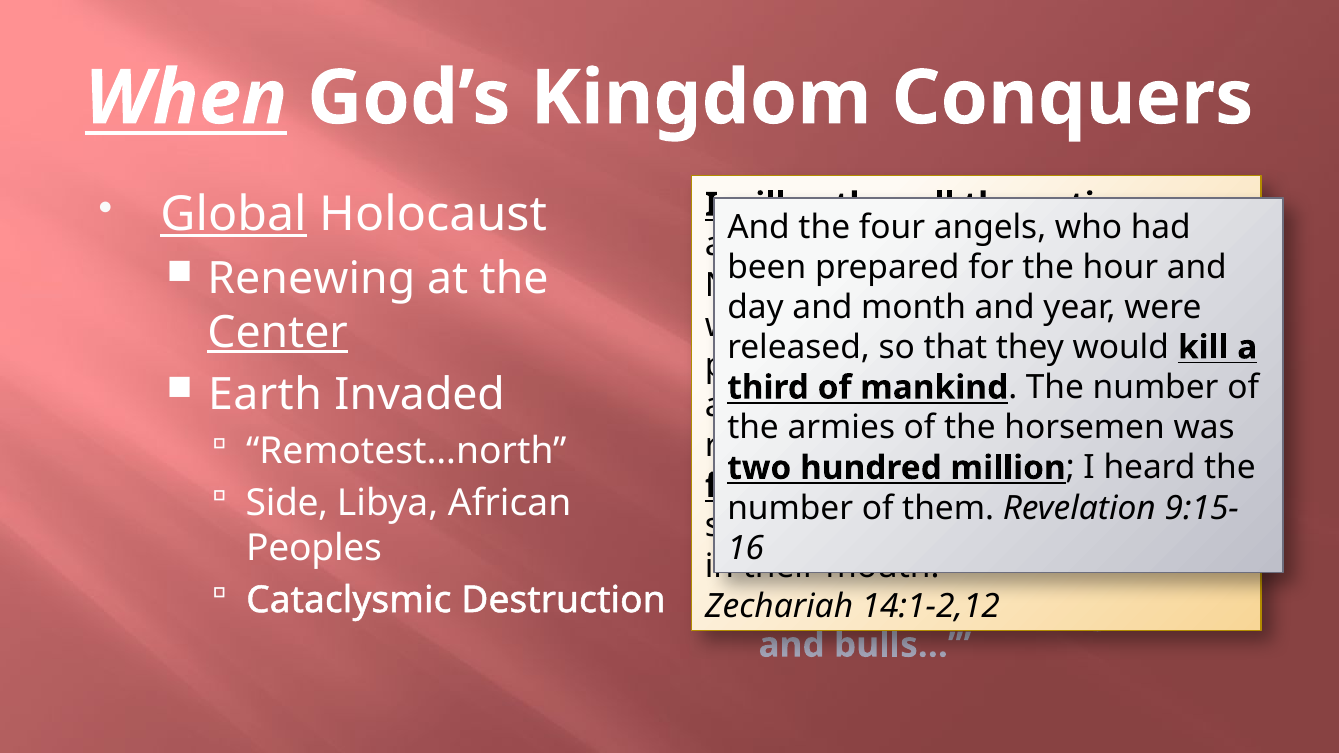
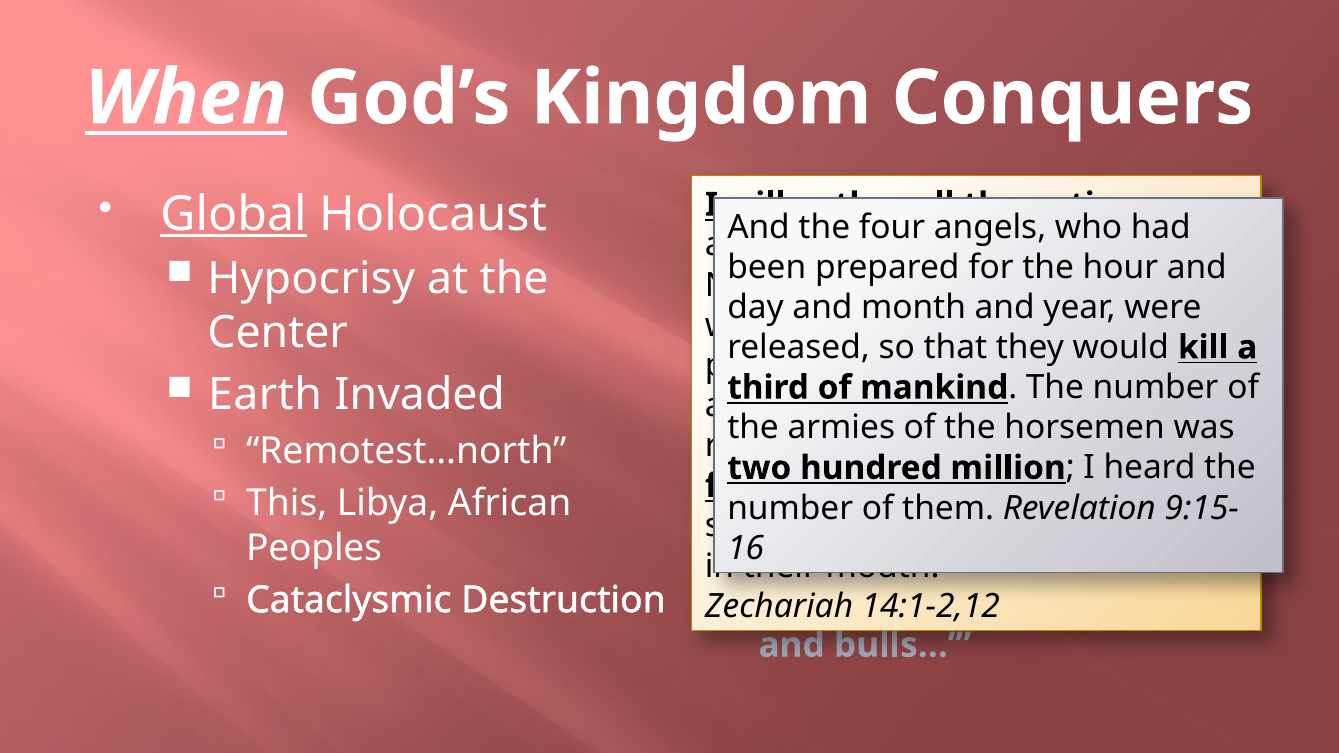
Renewing: Renewing -> Hypocrisy (311, 279)
Center underline: present -> none (278, 333)
Side: Side -> This (287, 503)
